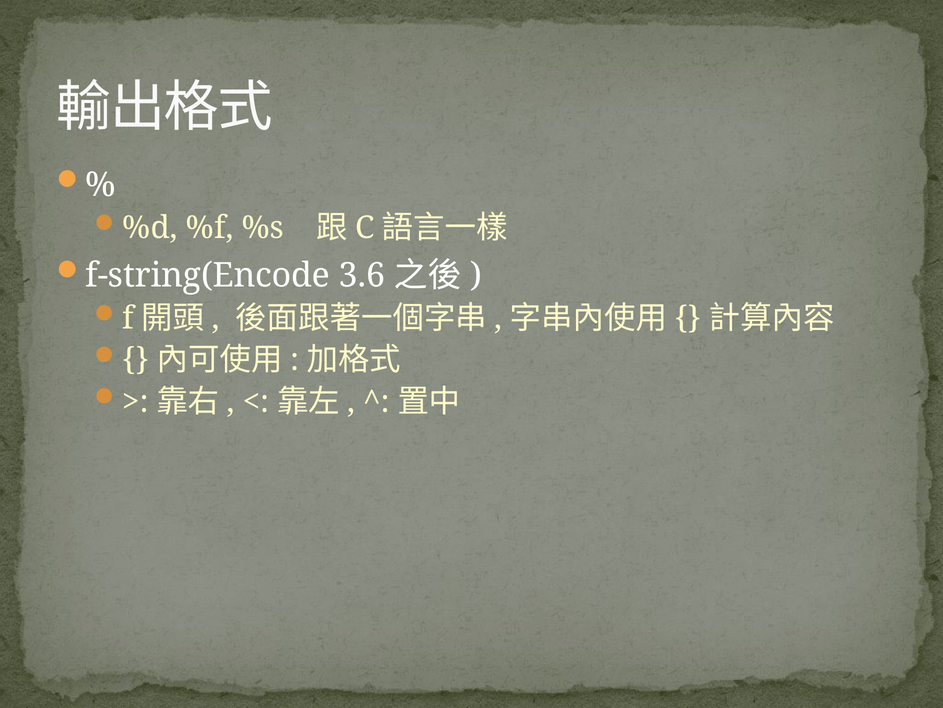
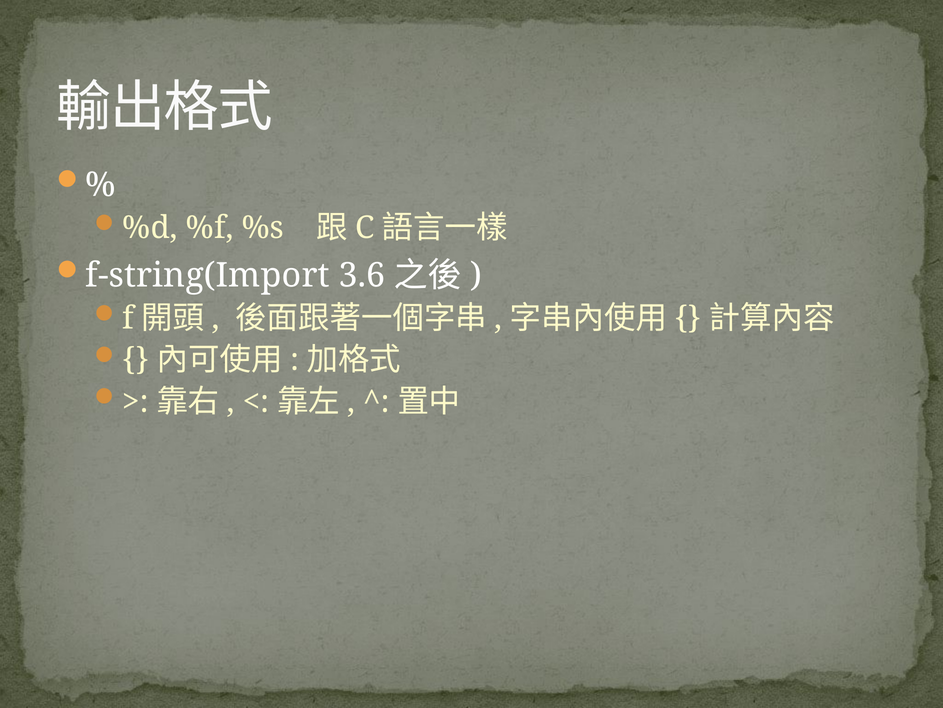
f-string(Encode: f-string(Encode -> f-string(Import (208, 275)
